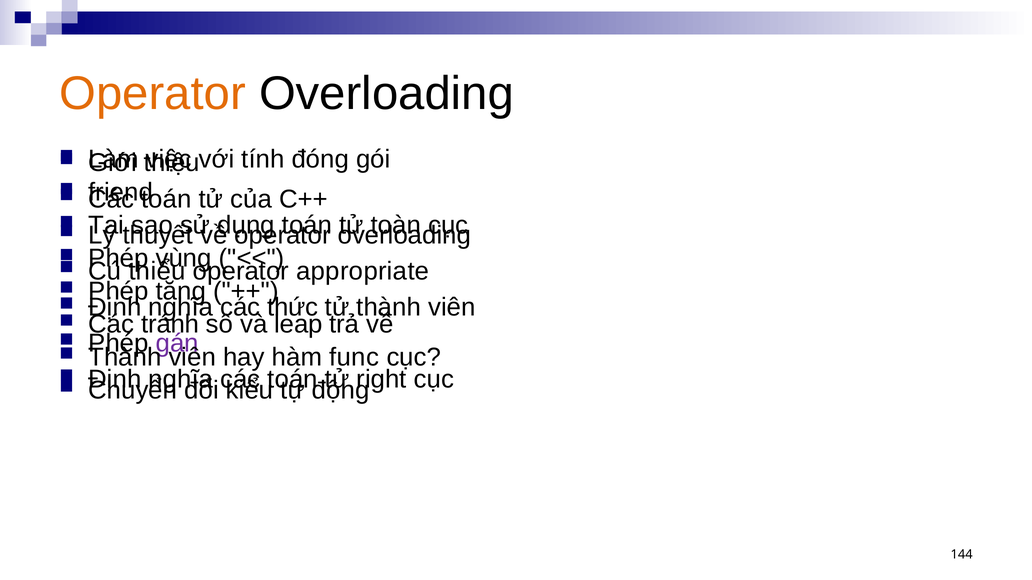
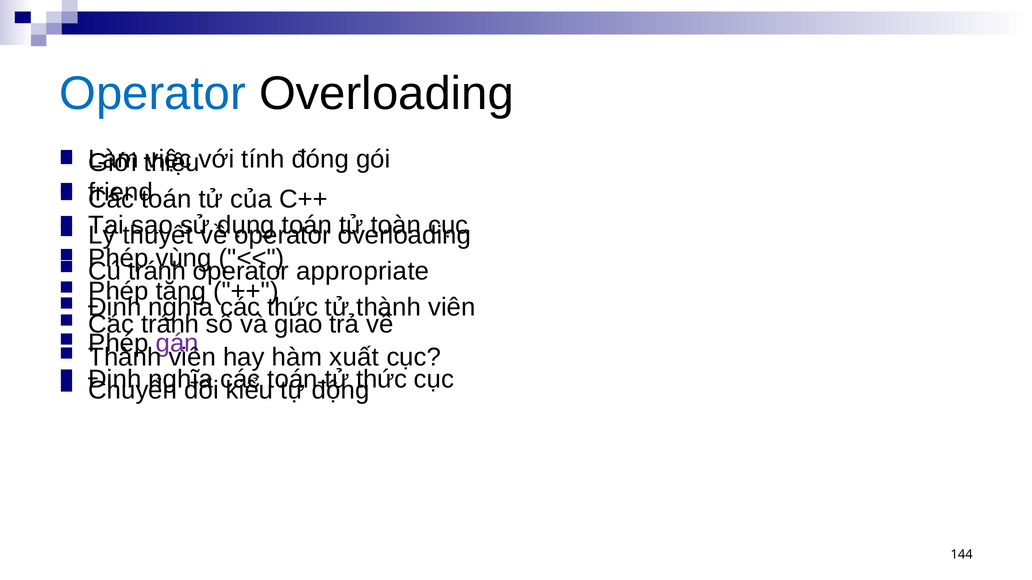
Operator colour: orange -> blue (153, 94)
thiểu: thiểu -> tránh (157, 271)
leap: leap -> giao (298, 325)
func: func -> xuất (354, 358)
right: right -> thức (382, 380)
